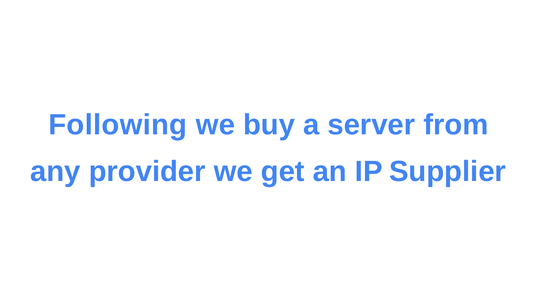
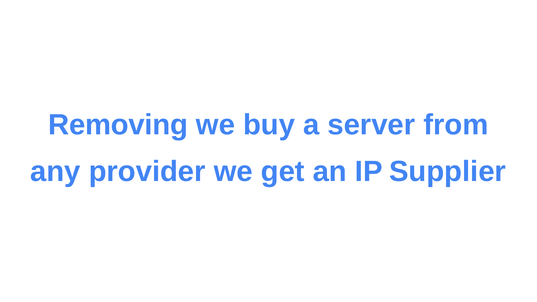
Following: Following -> Removing (118, 125)
